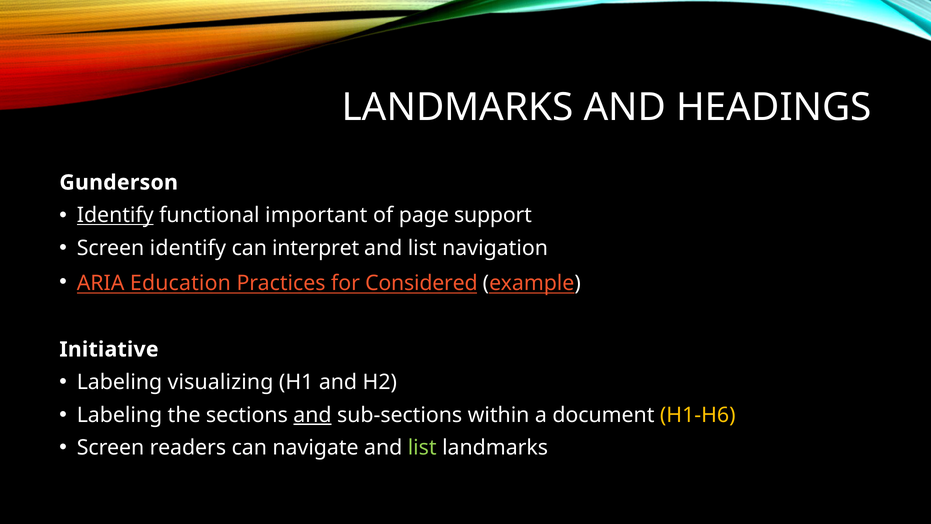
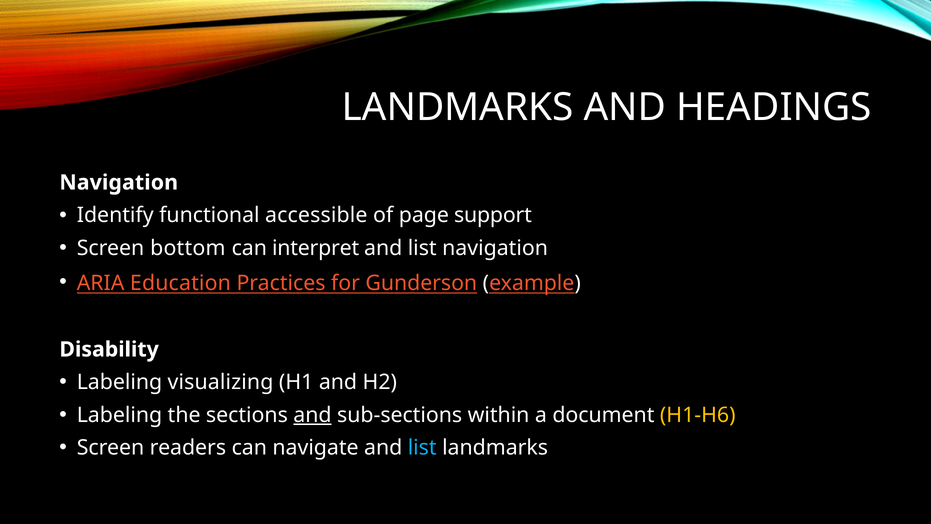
Gunderson: Gunderson -> Navigation (119, 182)
Identify underline: present -> none (115, 215)
important: important -> accessible (316, 215)
Screen identify: identify -> bottom (188, 248)
Considered: Considered -> Gunderson (421, 283)
Initiative: Initiative -> Disability (109, 349)
list colour: light green -> light blue (422, 447)
